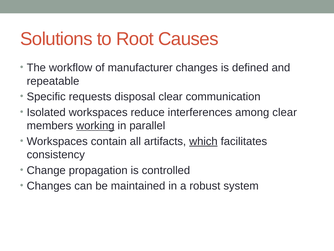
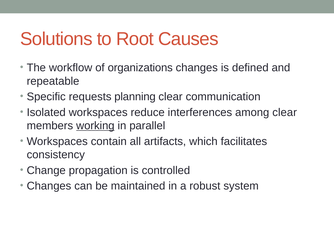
manufacturer: manufacturer -> organizations (140, 68)
disposal: disposal -> planning (135, 97)
which underline: present -> none (203, 141)
